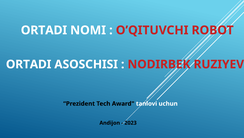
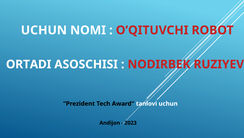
ORTADI: ORTADI -> UCHUN (44, 30)
